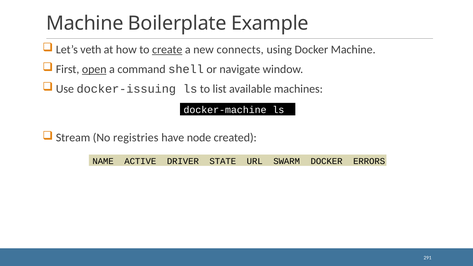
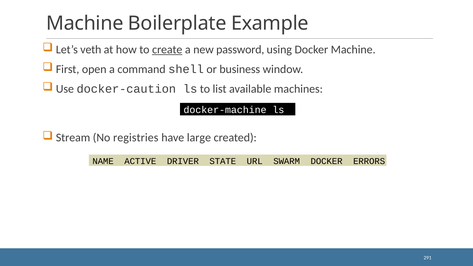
connects: connects -> password (240, 49)
open underline: present -> none (94, 69)
navigate: navigate -> business (240, 69)
docker-issuing: docker-issuing -> docker-caution (126, 89)
node: node -> large (199, 138)
